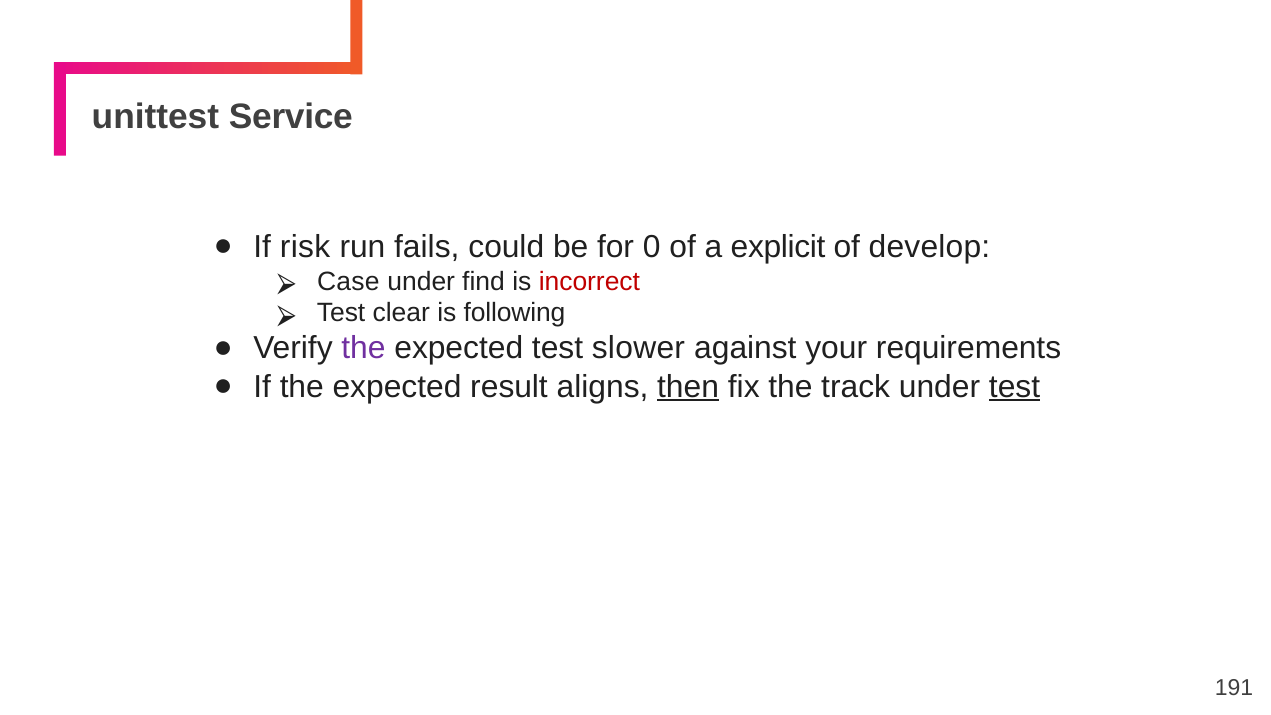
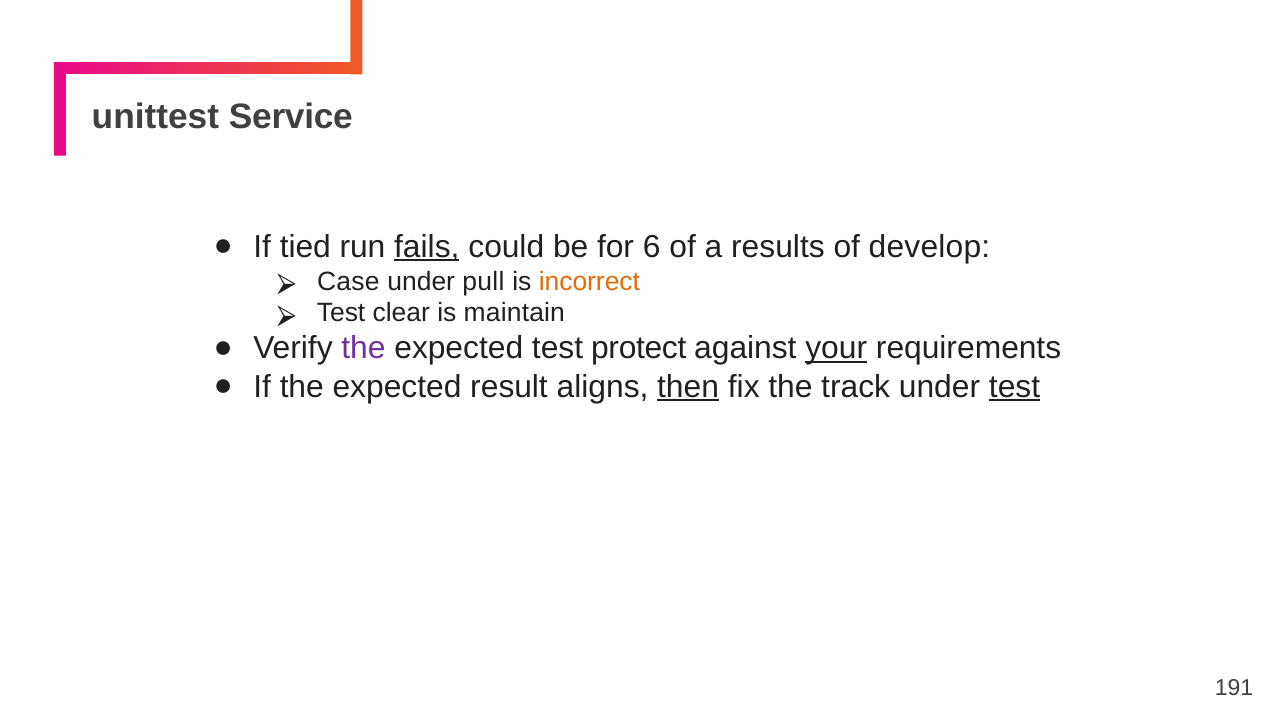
risk: risk -> tied (305, 247)
fails underline: none -> present (427, 247)
0: 0 -> 6 (652, 247)
explicit: explicit -> results (778, 247)
find: find -> pull (483, 281)
incorrect colour: red -> orange (589, 281)
following: following -> maintain (514, 313)
slower: slower -> protect (639, 348)
your underline: none -> present (836, 348)
